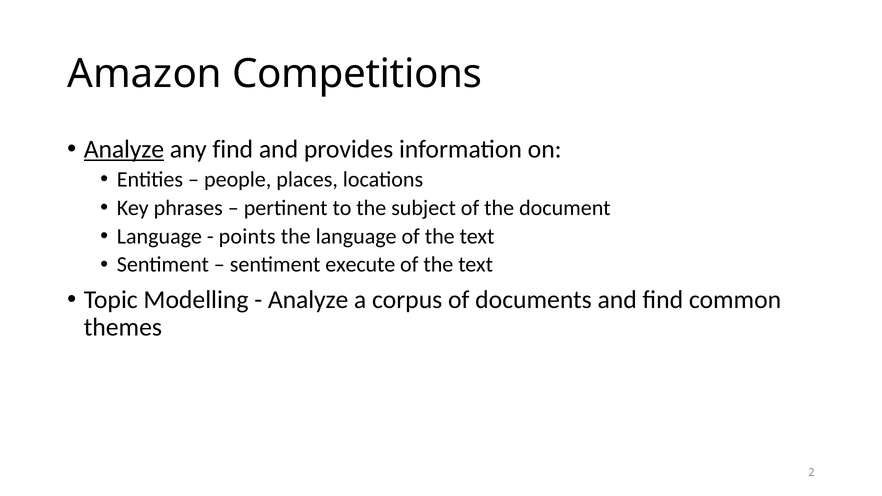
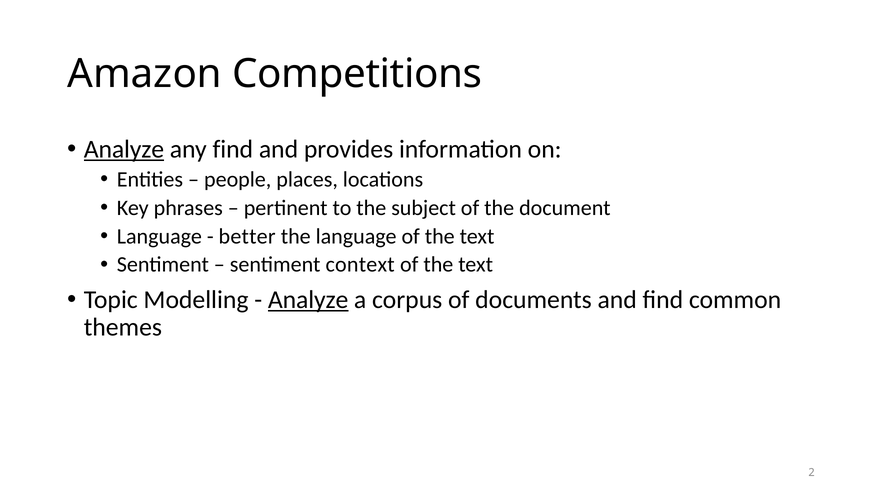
points: points -> better (247, 236)
execute: execute -> context (360, 265)
Analyze underline: none -> present (308, 300)
